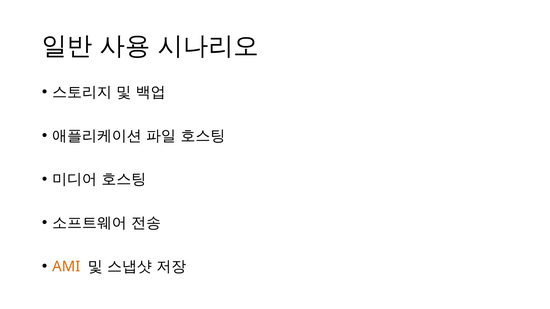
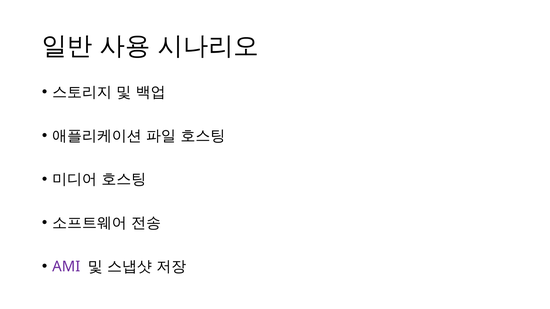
AMI colour: orange -> purple (66, 267)
